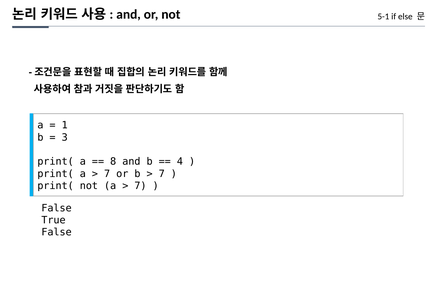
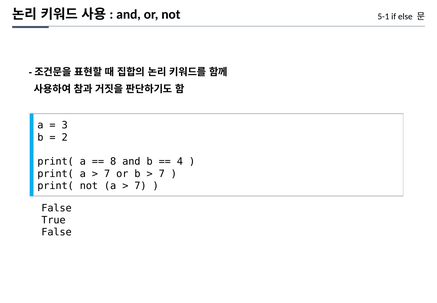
1: 1 -> 3 (65, 125)
3: 3 -> 2 (65, 137)
